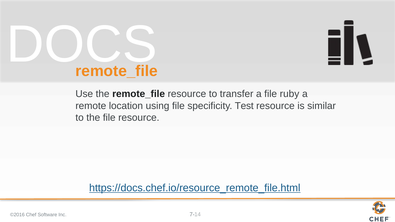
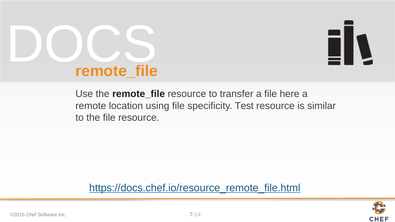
ruby: ruby -> here (290, 94)
